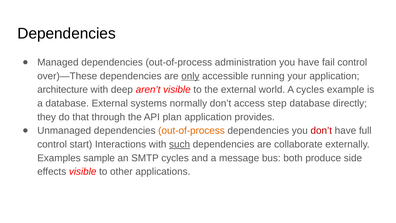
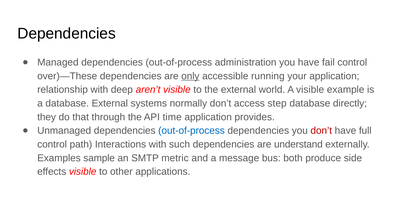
architecture: architecture -> relationship (63, 90)
A cycles: cycles -> visible (310, 90)
plan: plan -> time (172, 117)
out-of-process colour: orange -> blue (192, 131)
start: start -> path (81, 144)
such underline: present -> none (180, 144)
collaborate: collaborate -> understand (298, 144)
SMTP cycles: cycles -> metric (175, 158)
